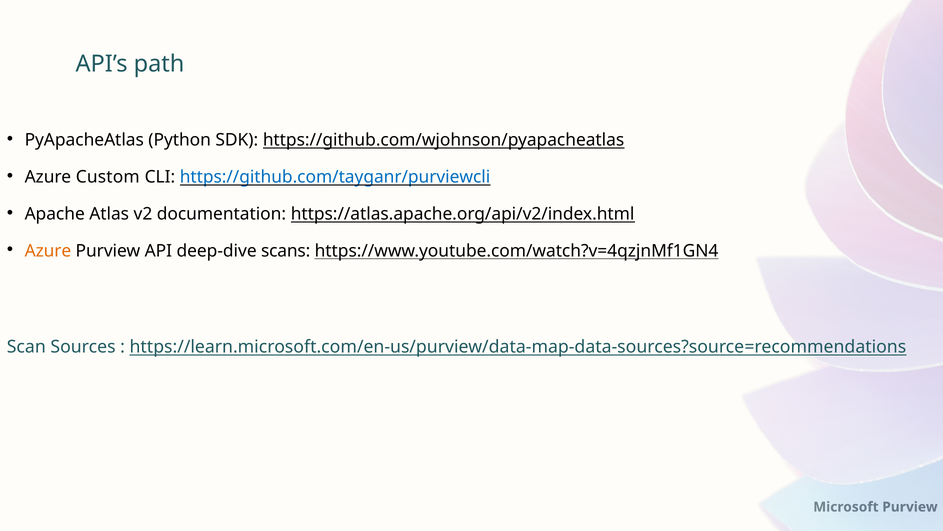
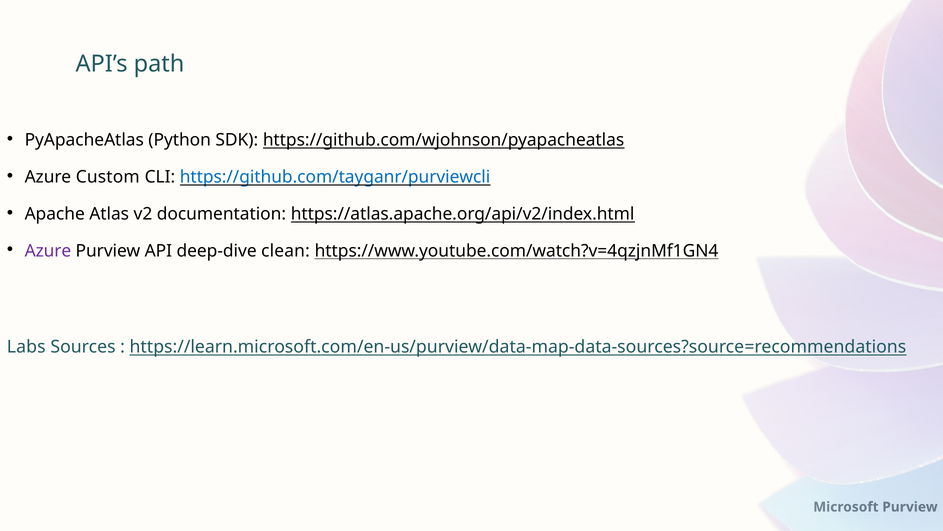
Azure colour: orange -> purple (48, 251)
scans: scans -> clean (285, 251)
Scan: Scan -> Labs (26, 346)
